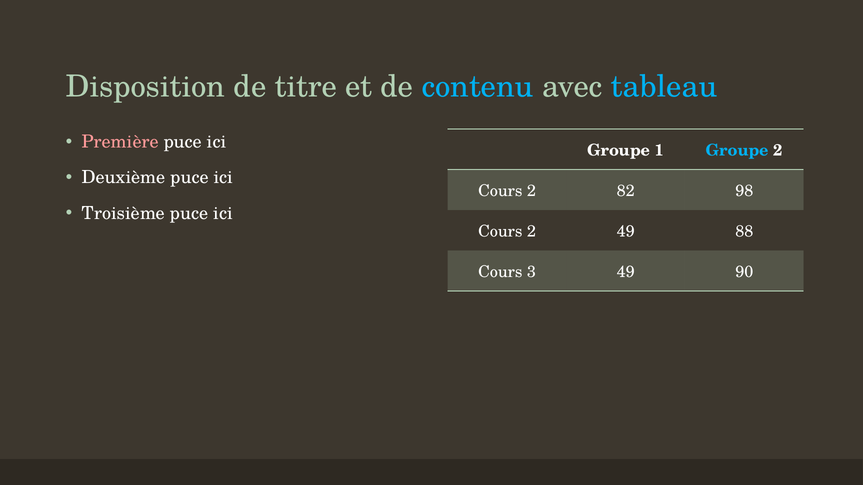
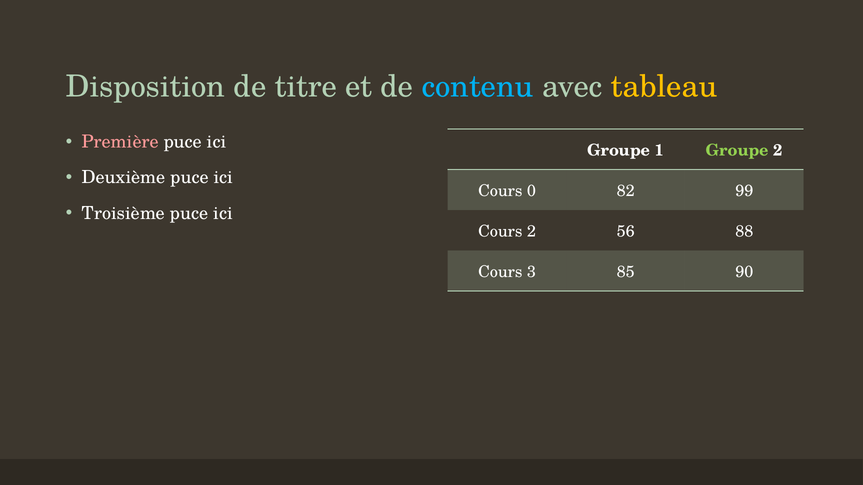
tableau colour: light blue -> yellow (664, 87)
Groupe colour: light blue -> light green (737, 151)
2: 2 -> 0 (531, 191)
98: 98 -> 99 (744, 191)
2 49: 49 -> 56 (626, 232)
3 49: 49 -> 85 (626, 272)
